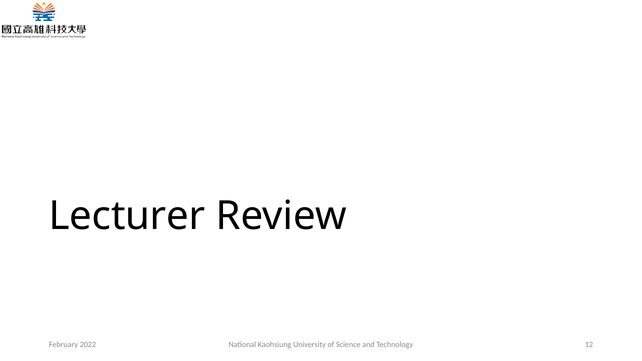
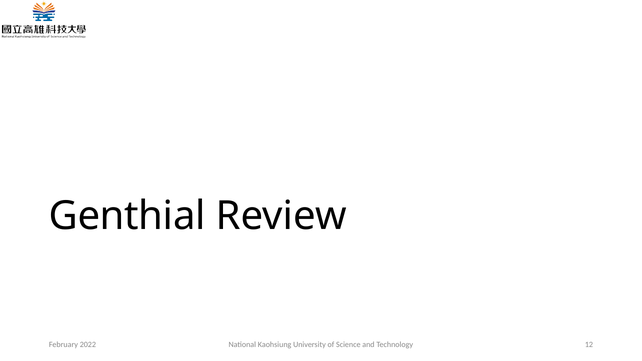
Lecturer: Lecturer -> Genthial (127, 216)
